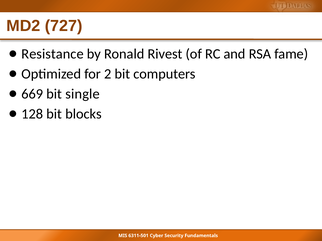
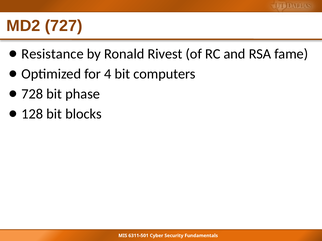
2: 2 -> 4 (108, 74)
669: 669 -> 728 (32, 94)
single: single -> phase (83, 94)
